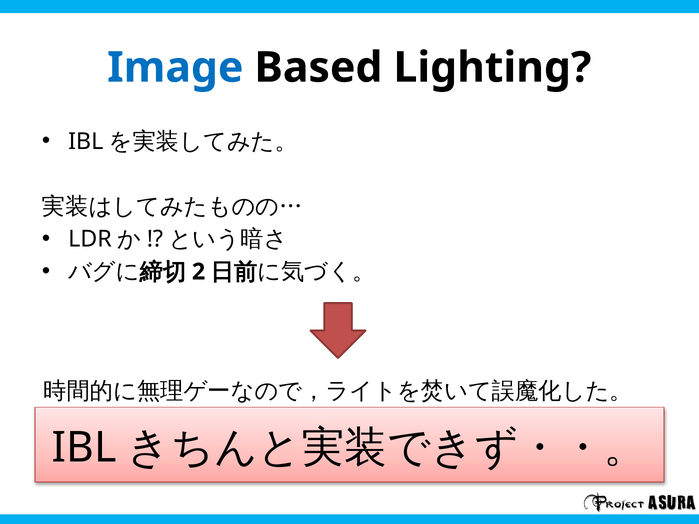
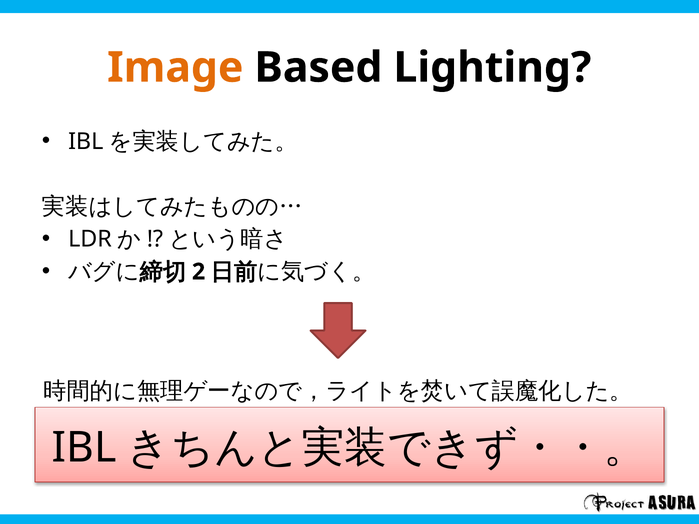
Image colour: blue -> orange (175, 68)
